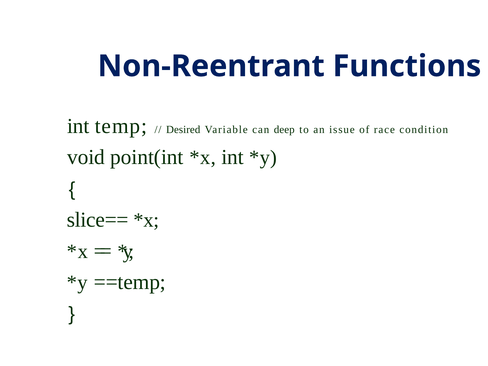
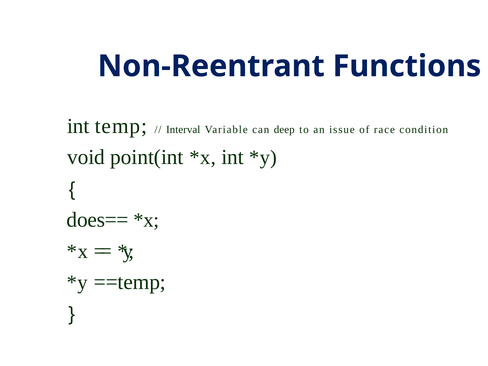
Desired: Desired -> Interval (183, 130)
slice==: slice== -> does== (98, 220)
